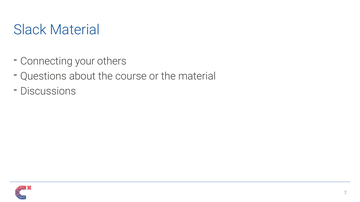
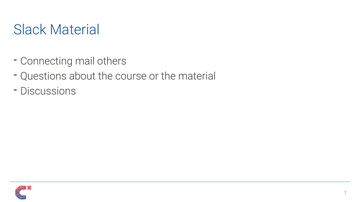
your: your -> mail (85, 61)
